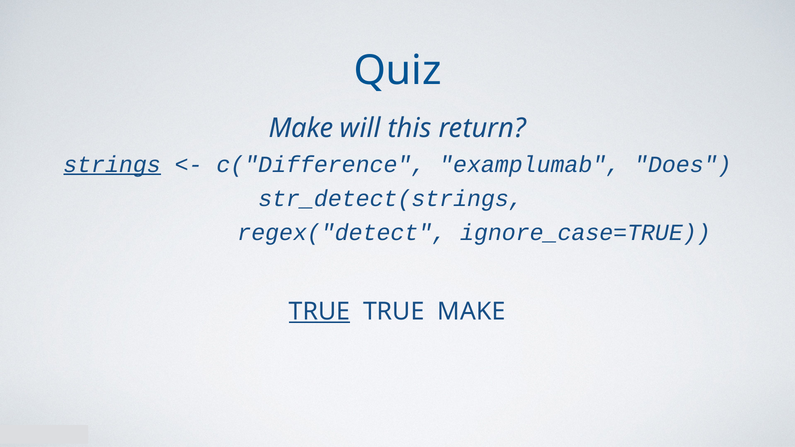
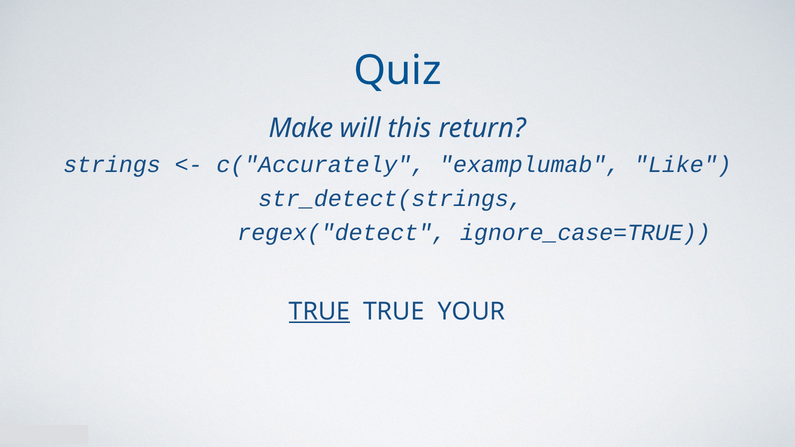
strings underline: present -> none (112, 165)
c("Difference: c("Difference -> c("Accurately (321, 165)
Does: Does -> Like (683, 165)
TRUE MAKE: MAKE -> YOUR (472, 312)
